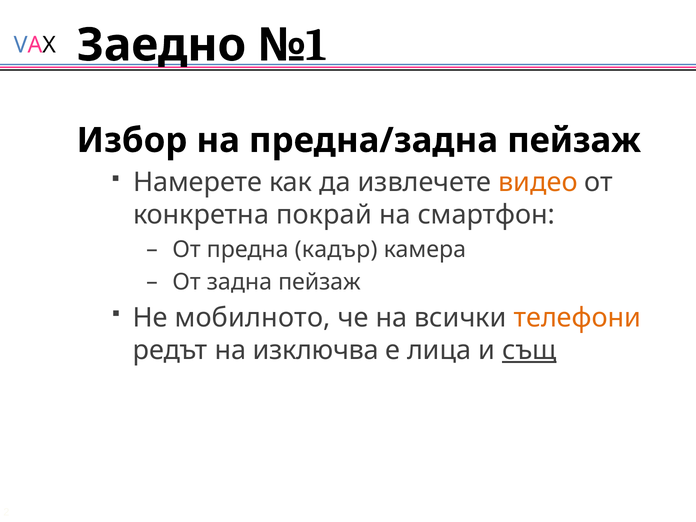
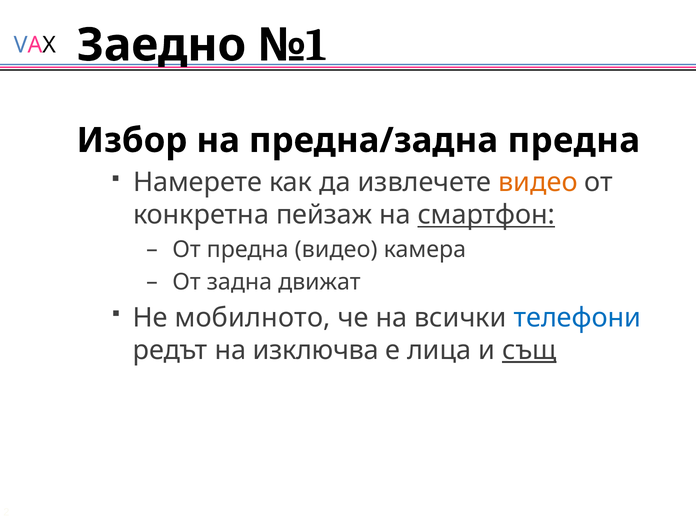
предна/задна пейзаж: пейзаж -> предна (574, 140)
покрай: покрай -> пейзаж (324, 215)
смартфон underline: none -> present (486, 215)
предна кадър: кадър -> видео (336, 250)
задна пейзаж: пейзаж -> движат (319, 282)
телефони colour: orange -> blue (577, 318)
